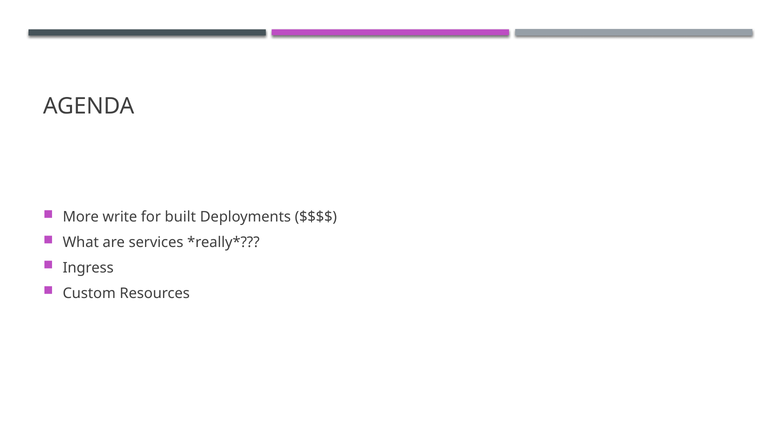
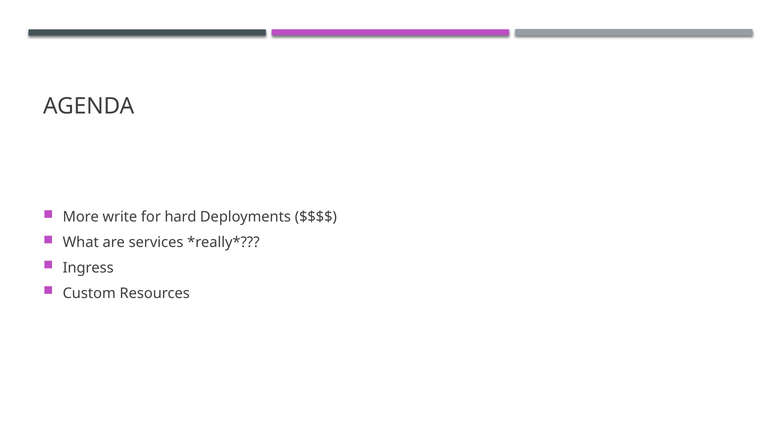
built: built -> hard (181, 217)
